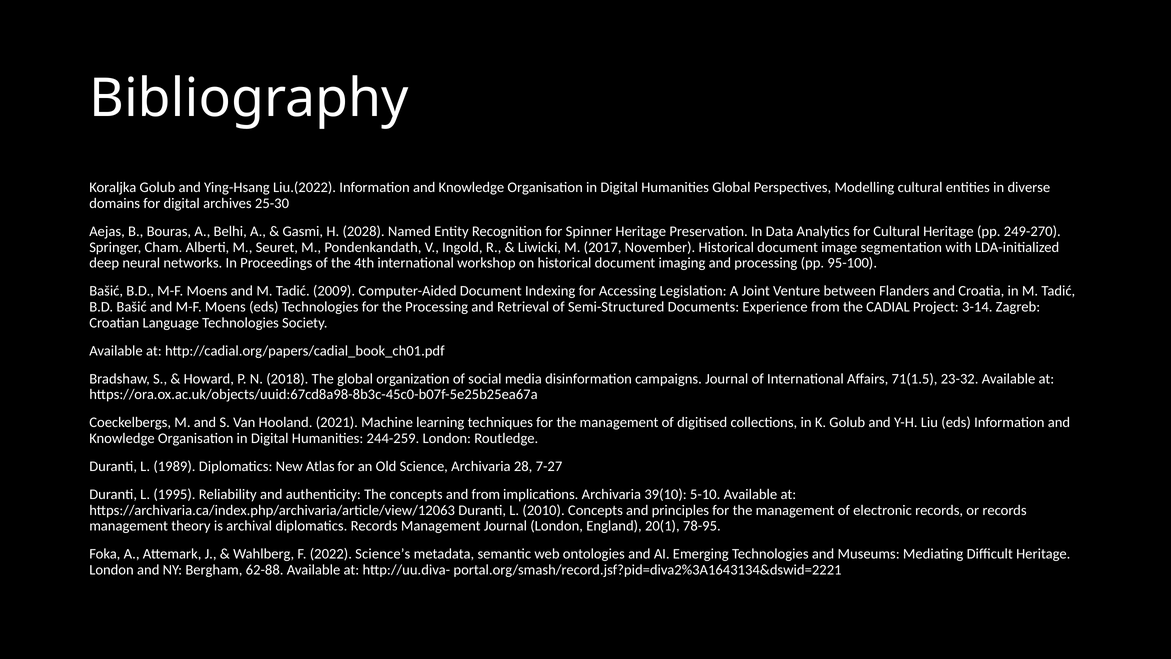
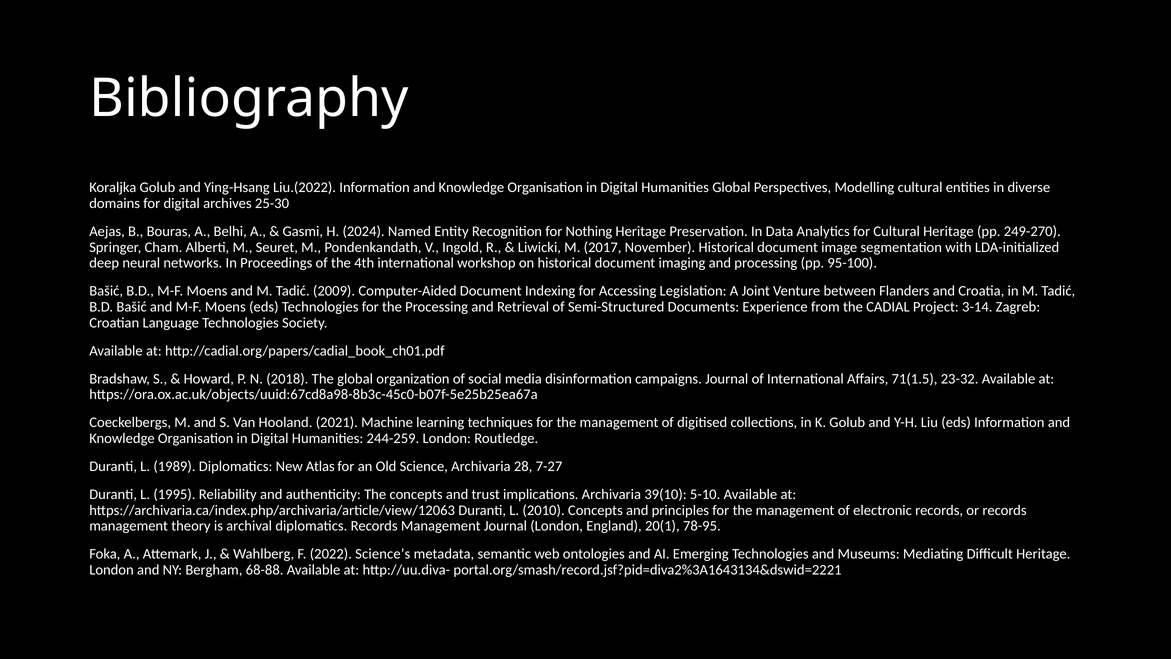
2028: 2028 -> 2024 (364, 231)
Spinner: Spinner -> Nothing (589, 231)
and from: from -> trust (486, 494)
62-88: 62-88 -> 68-88 (265, 570)
